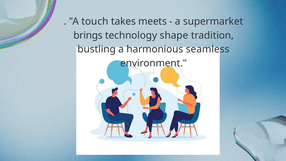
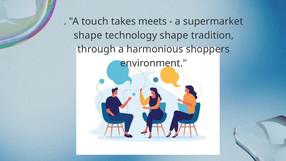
brings: brings -> shape (88, 35)
bustling: bustling -> through (97, 49)
seamless: seamless -> shoppers (208, 49)
